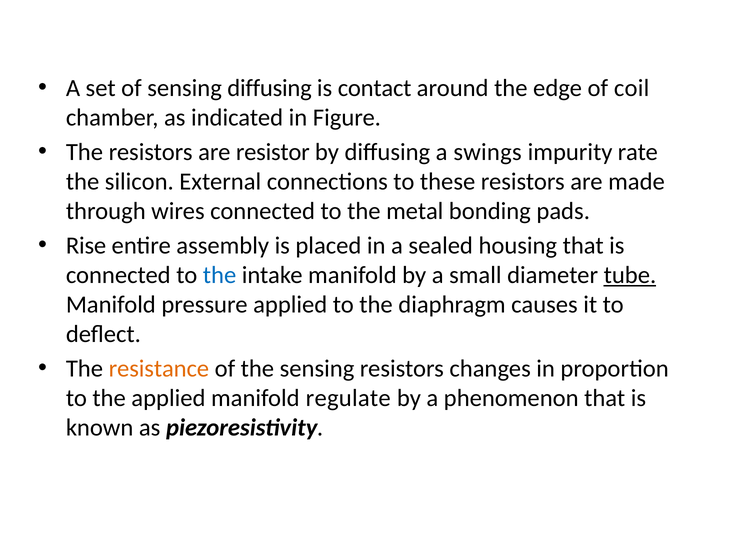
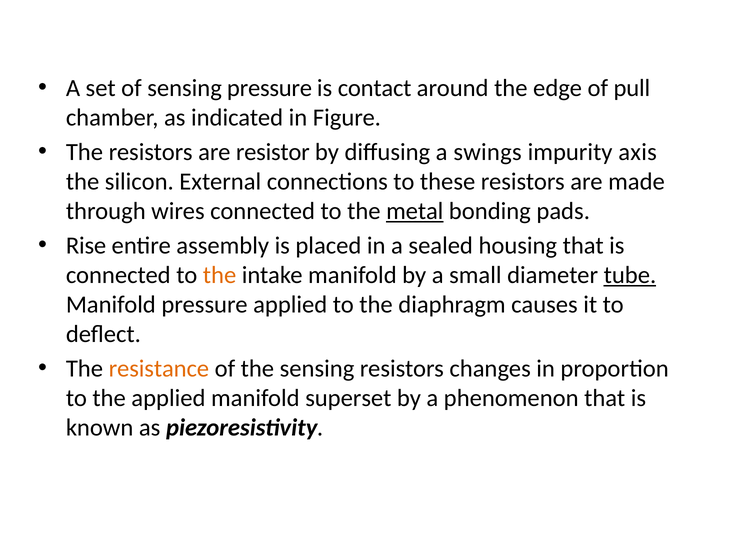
sensing diffusing: diffusing -> pressure (270, 88)
coil: coil -> pull (632, 88)
rate: rate -> axis (638, 152)
metal underline: none -> present (415, 211)
the colour: blue -> orange (220, 275)
regulate: regulate -> superset (348, 398)
